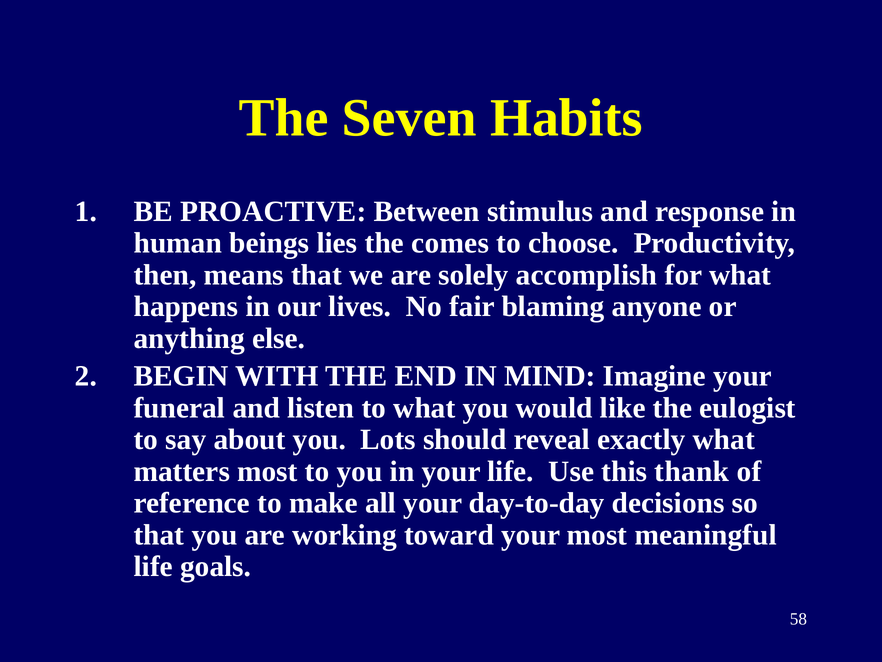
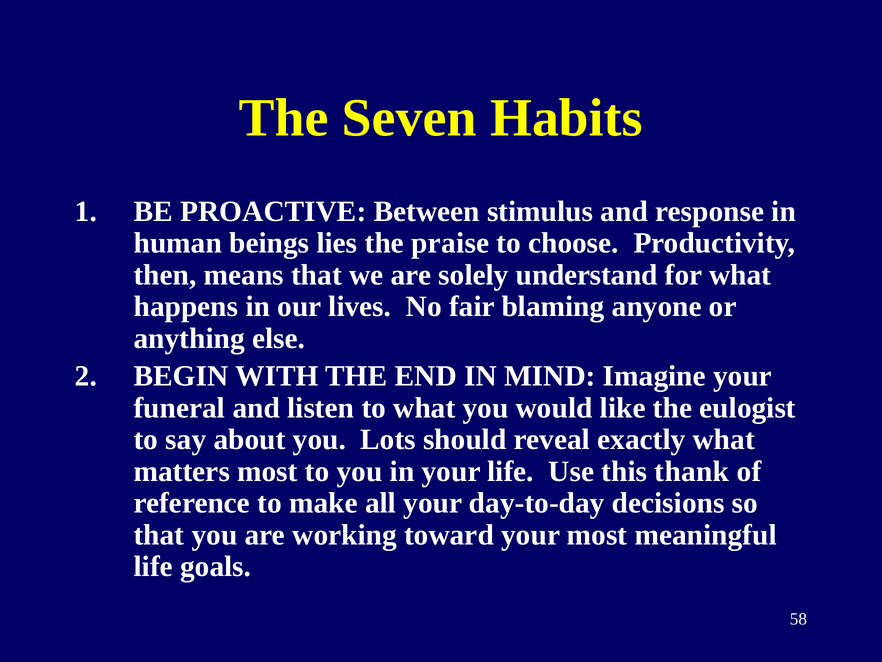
comes: comes -> praise (450, 243)
accomplish: accomplish -> understand (587, 275)
